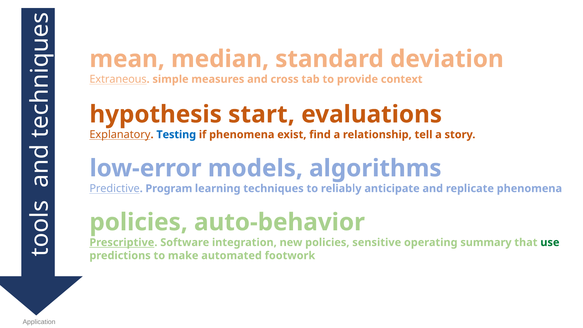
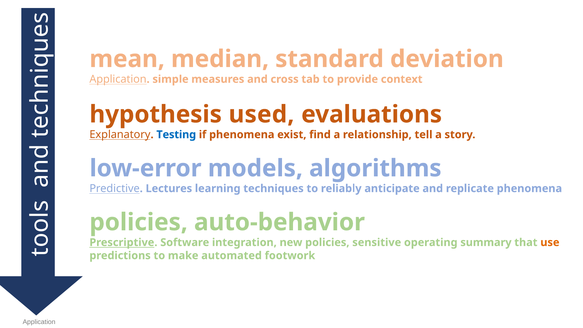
Extraneous: Extraneous -> Application (118, 79)
start: start -> used (261, 114)
Program: Program -> Lectures (169, 188)
use colour: green -> orange (550, 242)
